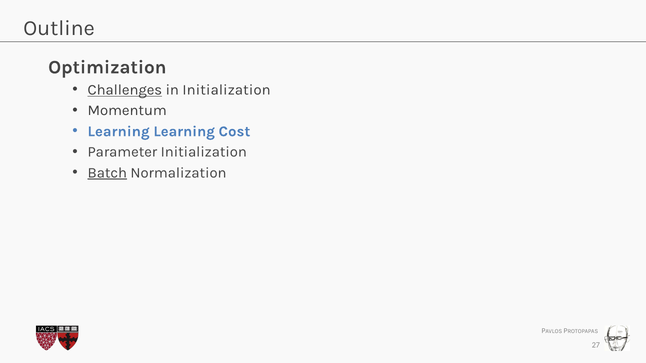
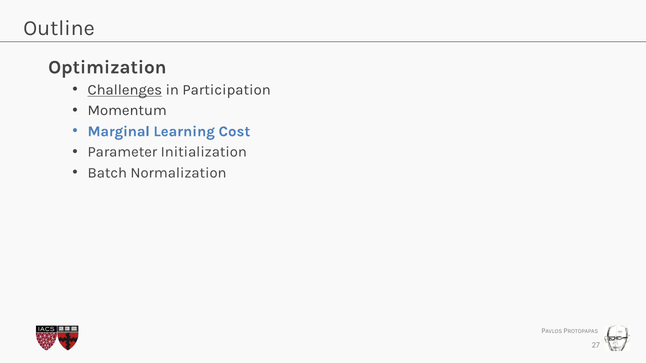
in Initialization: Initialization -> Participation (227, 90)
Learning: Learning -> Marginal (119, 131)
Batch underline: present -> none (107, 173)
